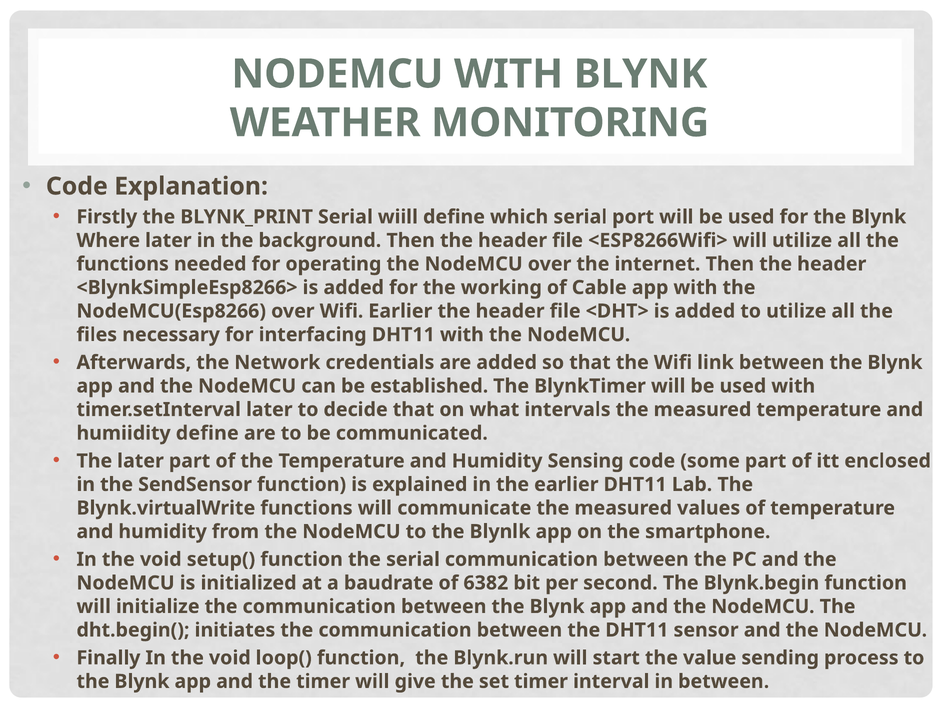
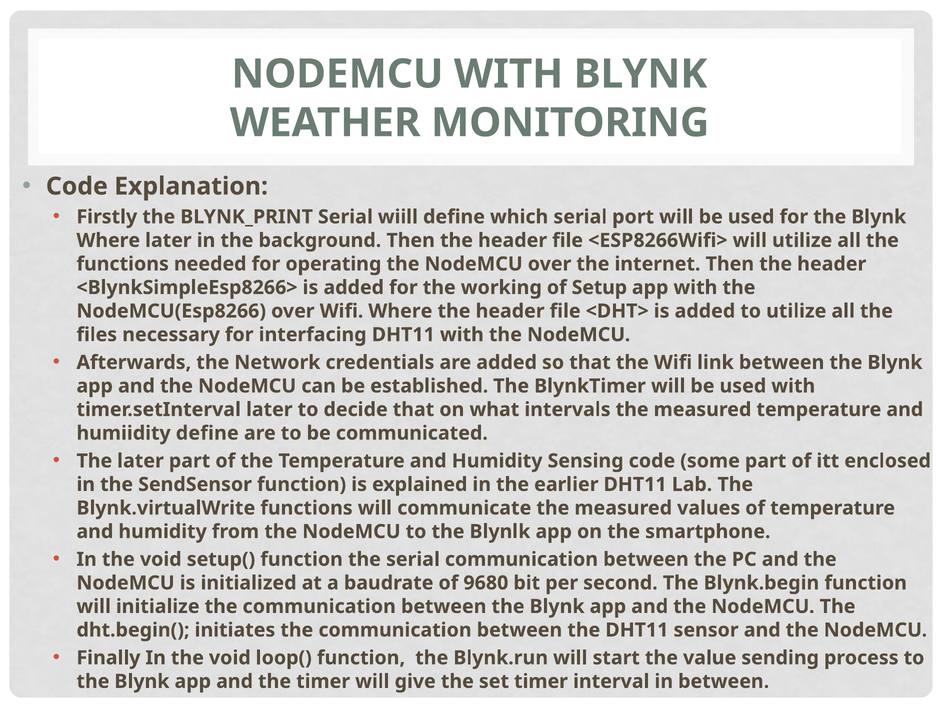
Cable: Cable -> Setup (599, 287)
Wifi Earlier: Earlier -> Where (400, 311)
6382: 6382 -> 9680 (486, 583)
